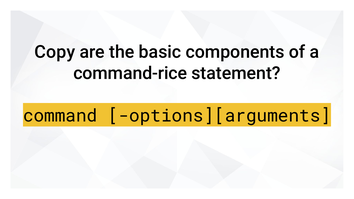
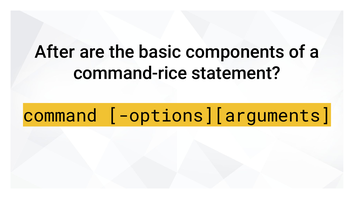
Copy: Copy -> After (55, 52)
